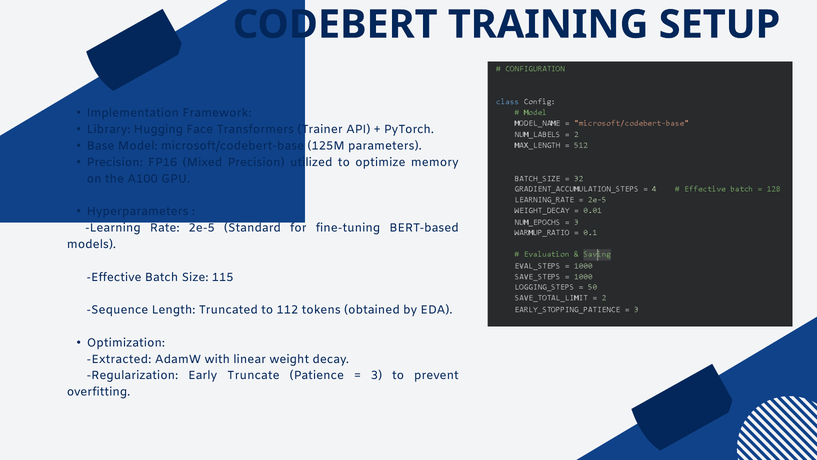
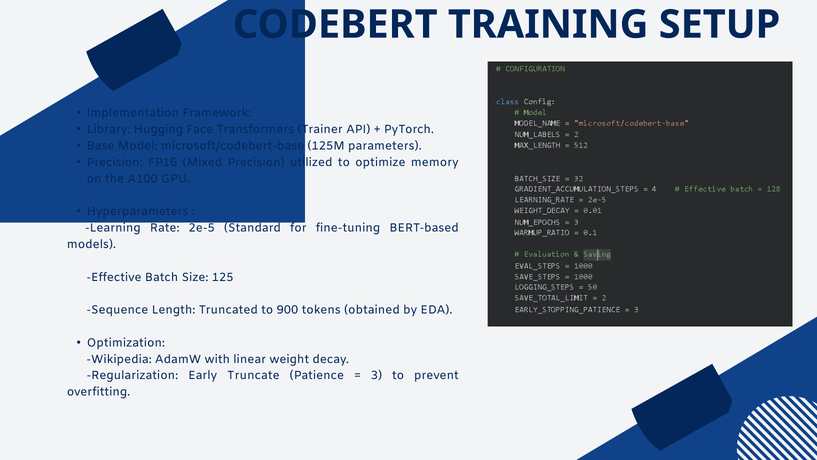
115: 115 -> 125 (223, 277)
112: 112 -> 900 (287, 310)
Extracted: Extracted -> Wikipedia (119, 359)
